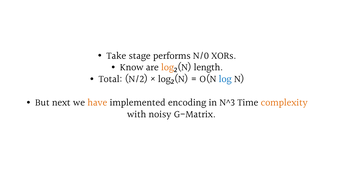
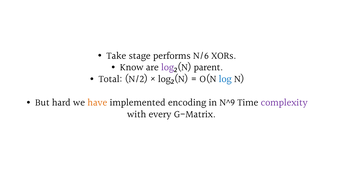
N/0: N/0 -> N/6 (201, 56)
log colour: orange -> purple (168, 68)
length: length -> parent (208, 68)
next: next -> hard (61, 103)
N^3: N^3 -> N^9 (227, 103)
complexity colour: orange -> purple (284, 103)
noisy: noisy -> every (160, 115)
